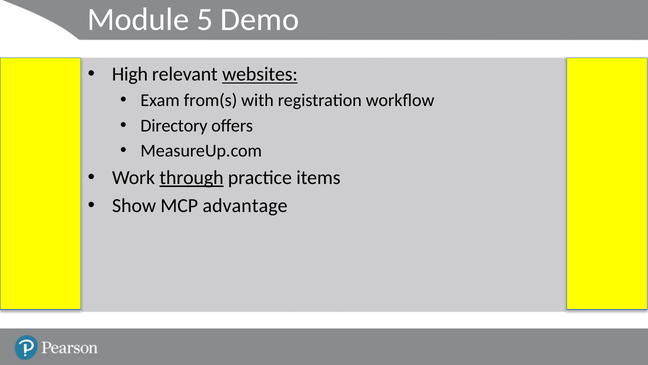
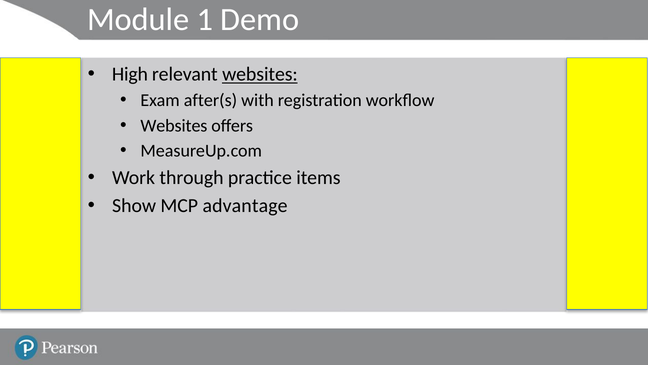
5: 5 -> 1 (205, 19)
from(s: from(s -> after(s (211, 100)
Directory: Directory -> Websites (174, 126)
through underline: present -> none (192, 178)
